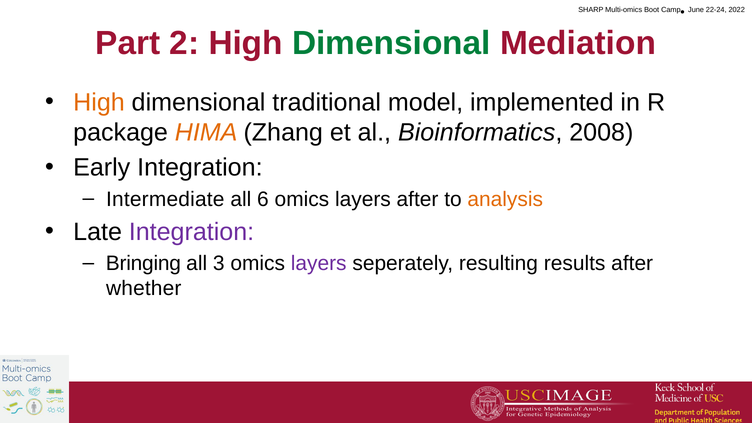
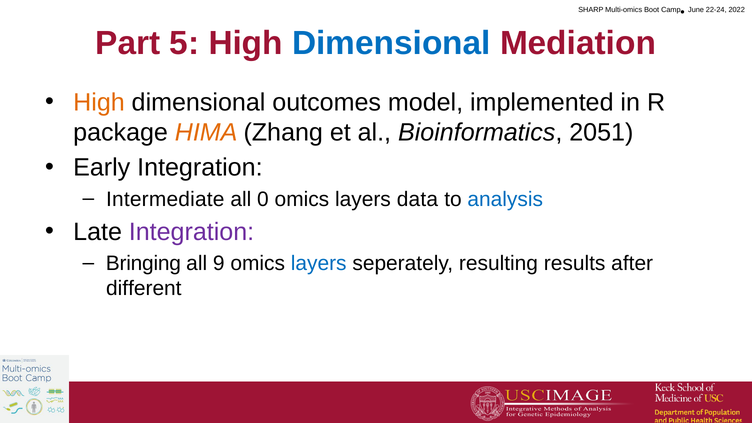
2: 2 -> 5 (184, 43)
Dimensional colour: green -> blue (391, 43)
traditional: traditional -> outcomes (327, 103)
2008: 2008 -> 2051 (601, 133)
6: 6 -> 0 (263, 199)
layers after: after -> data (417, 199)
analysis colour: orange -> blue (505, 199)
3: 3 -> 9 (219, 263)
layers colour: purple -> blue (319, 263)
whether: whether -> different (144, 289)
